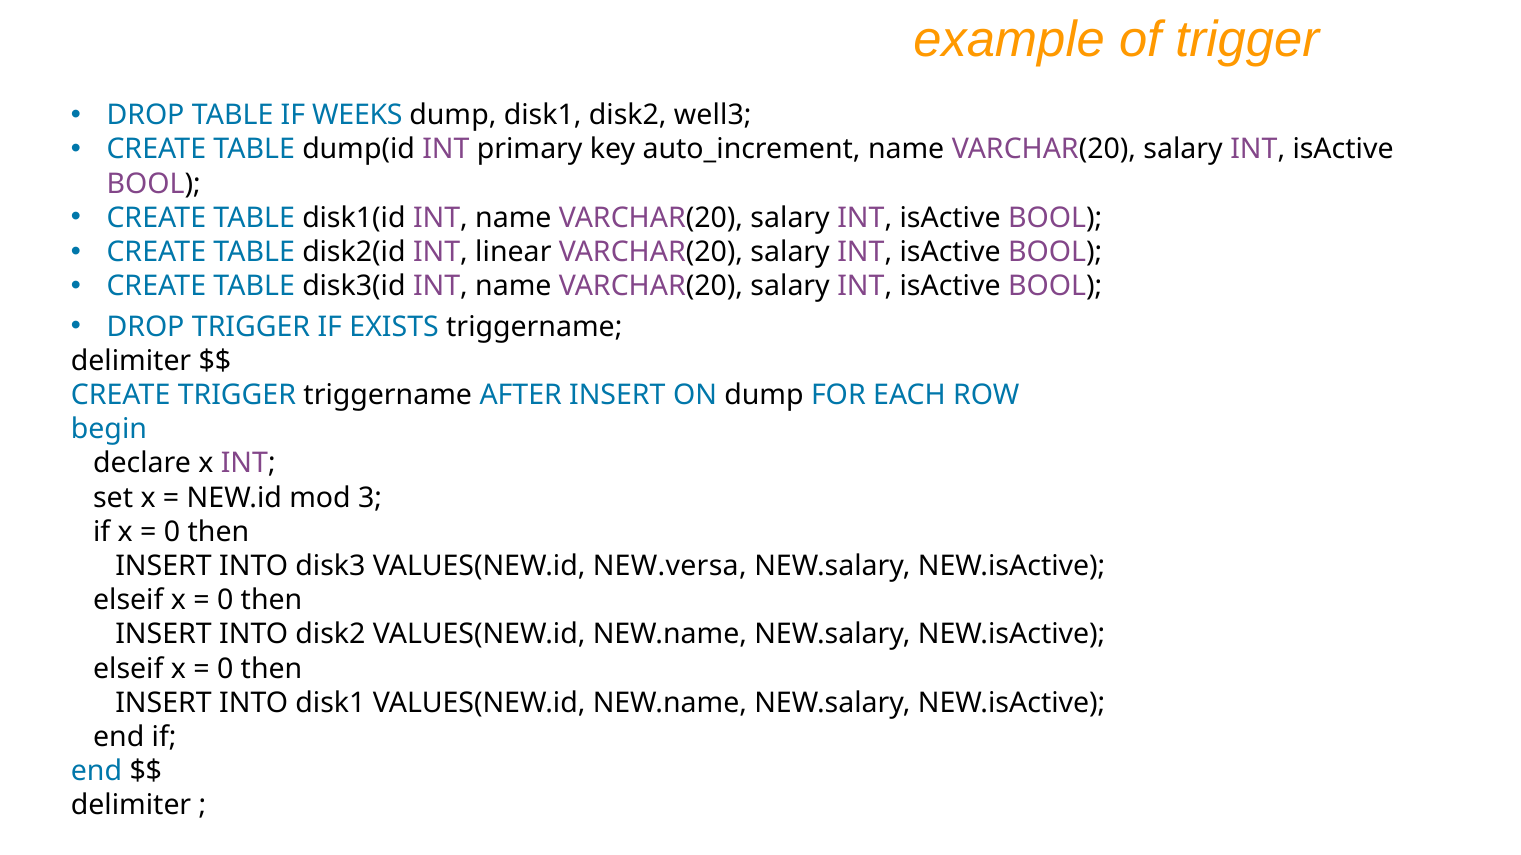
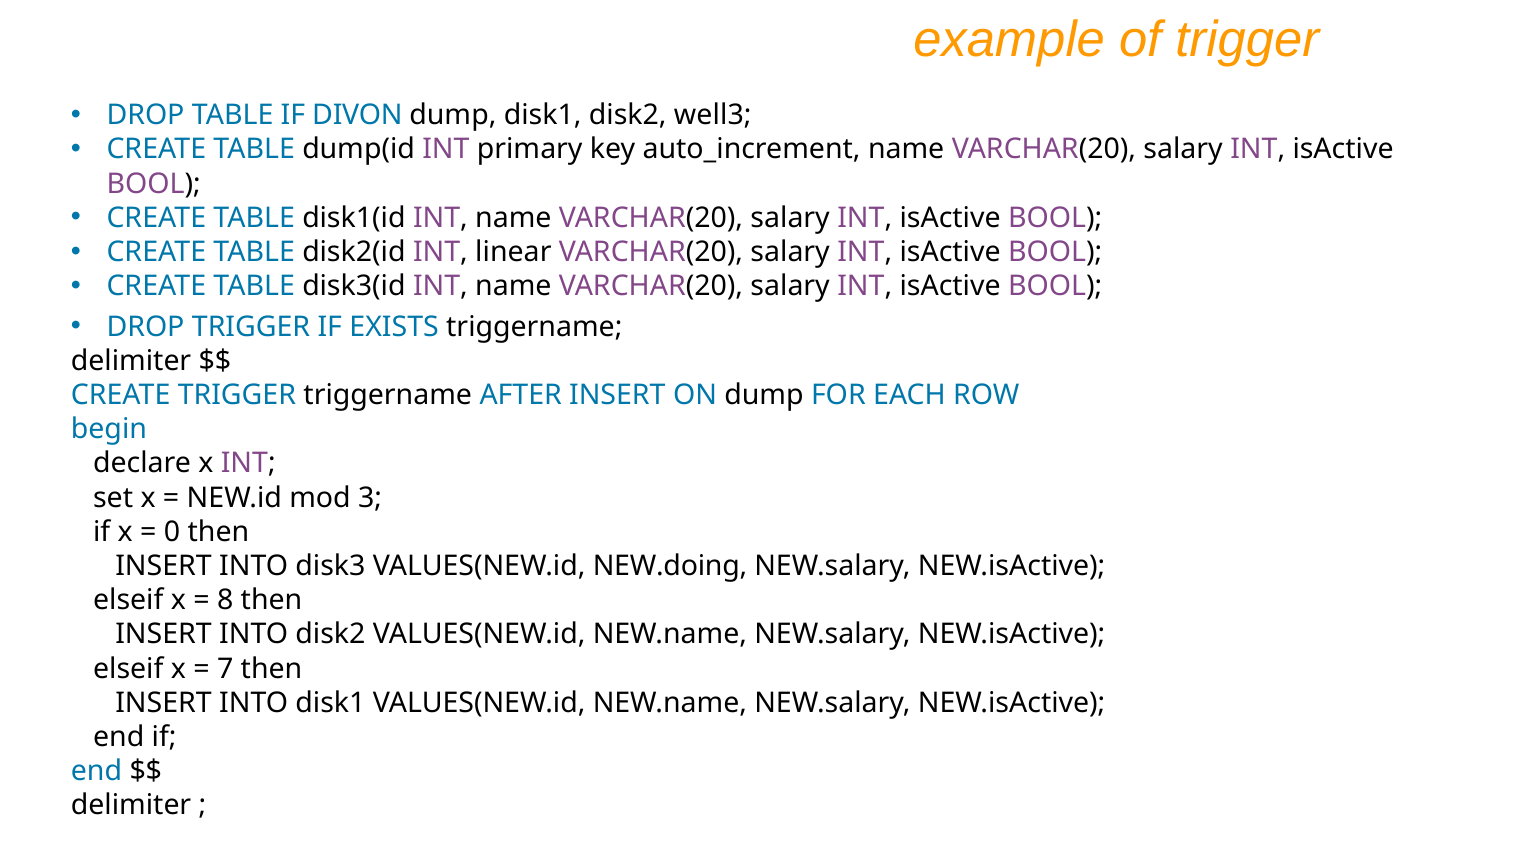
WEEKS: WEEKS -> DIVON (357, 115)
NEW.versa: NEW.versa -> NEW.doing (670, 566)
0: 0 -> 8 (225, 601)
0: 0 -> 7 (225, 669)
